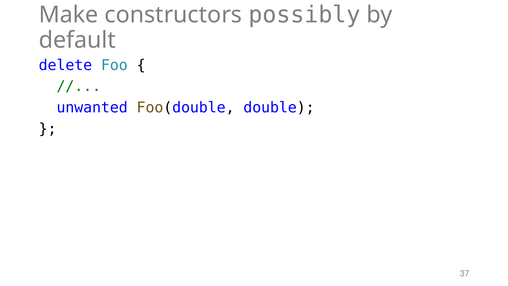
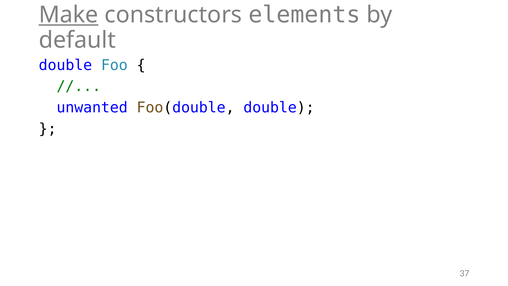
Make underline: none -> present (69, 15)
possibly: possibly -> elements (304, 15)
delete: delete -> double (65, 65)
